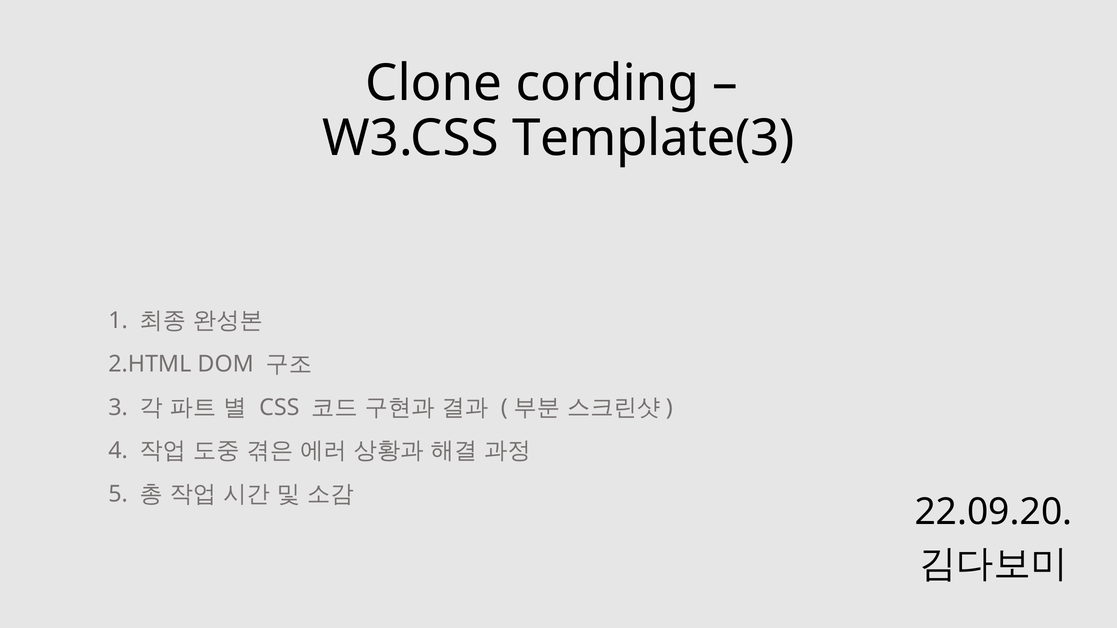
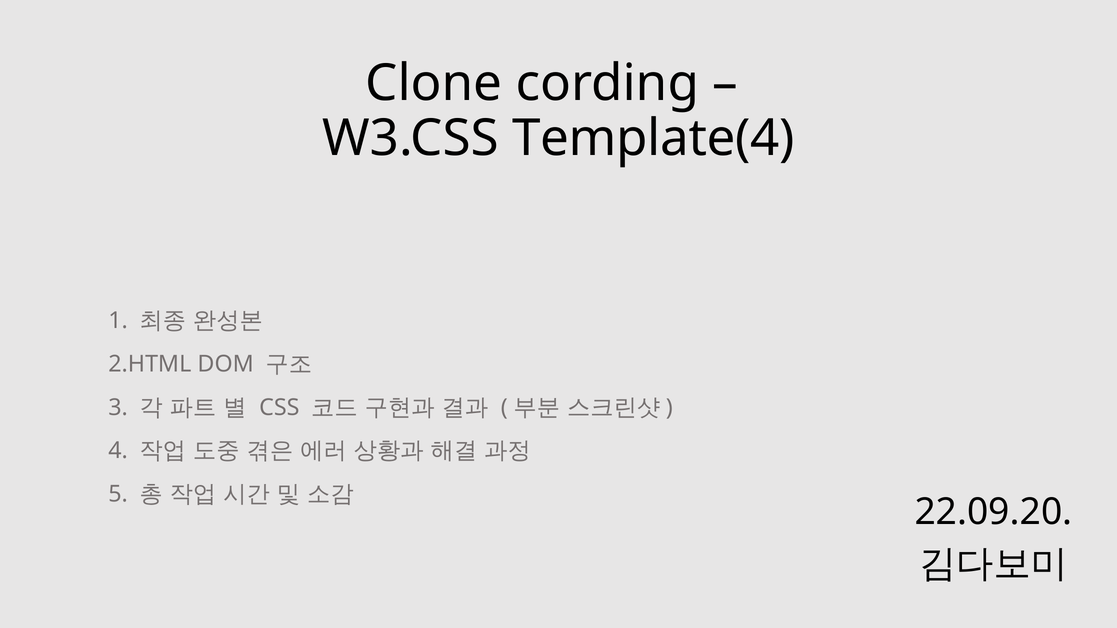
Template(3: Template(3 -> Template(4 (653, 139)
